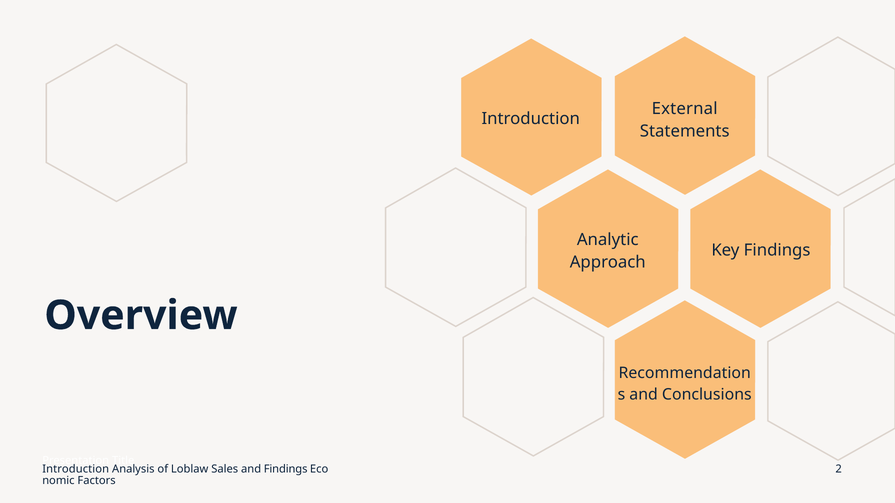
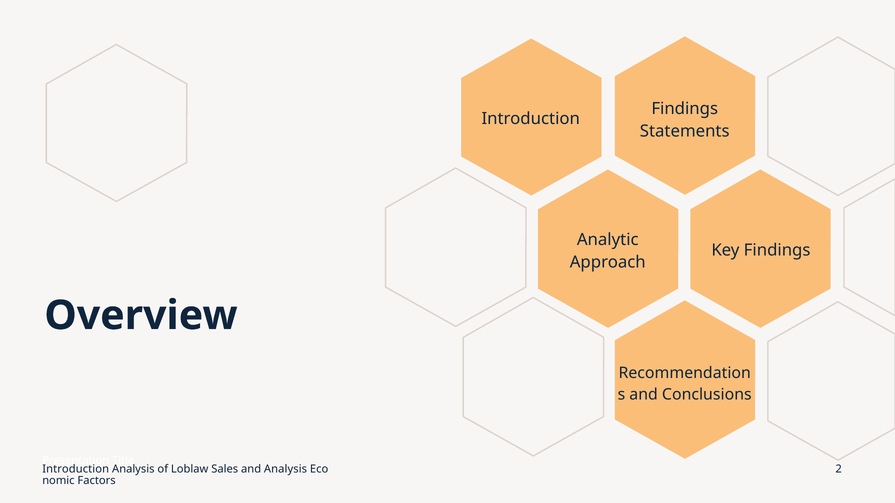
External: External -> Findings (685, 109)
and Findings: Findings -> Analysis (286, 470)
